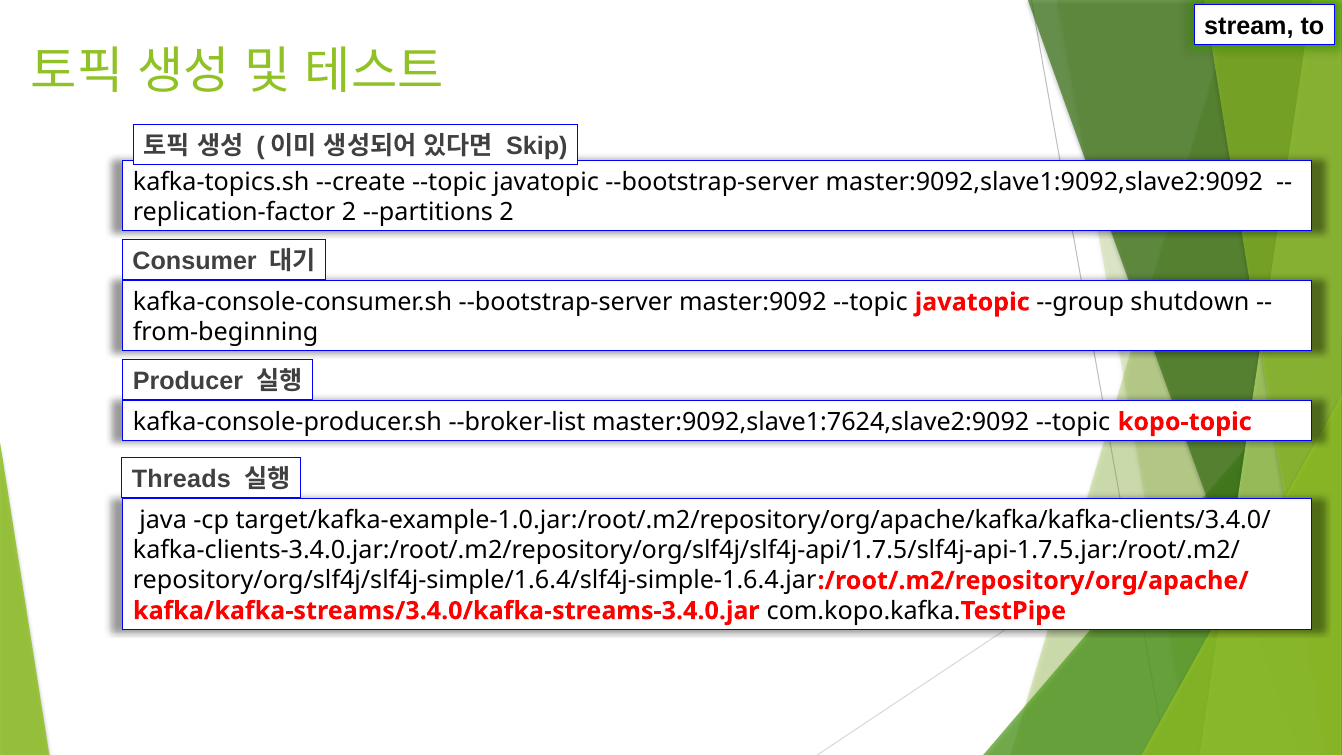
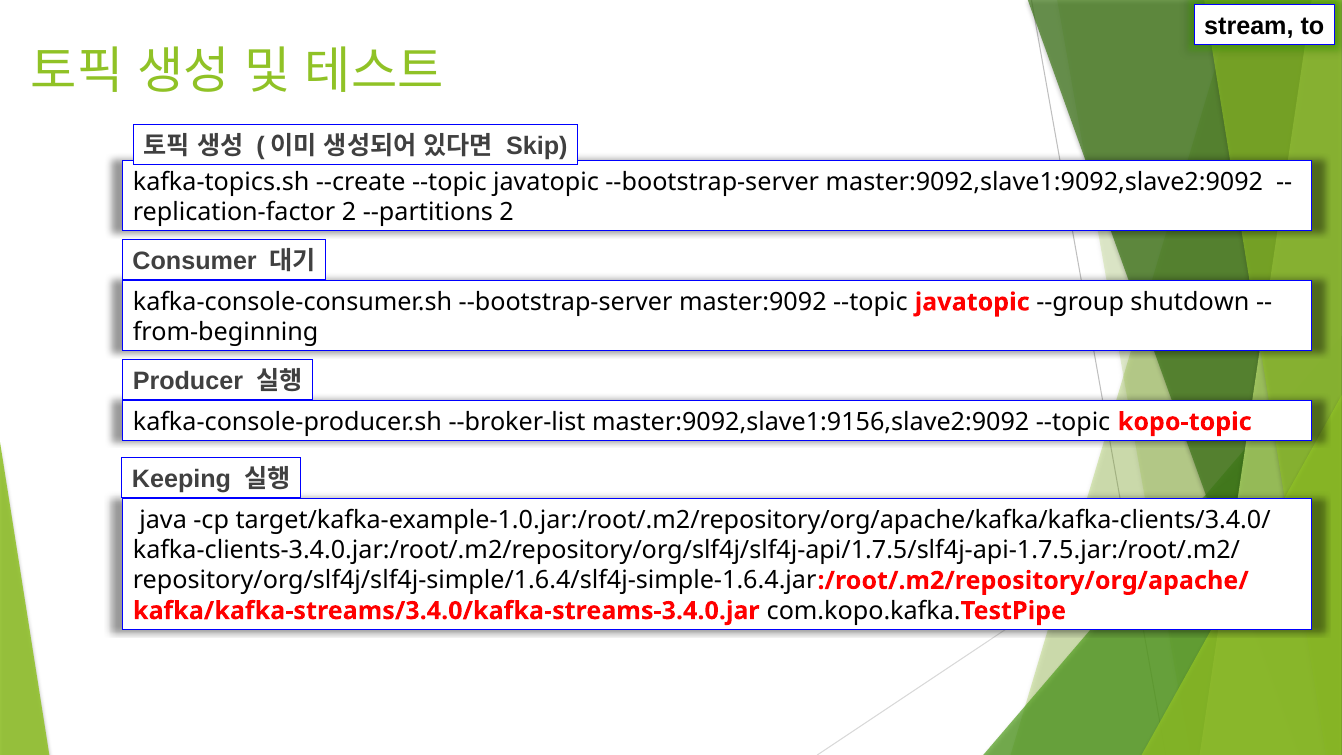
master:9092,slave1:7624,slave2:9092: master:9092,slave1:7624,slave2:9092 -> master:9092,slave1:9156,slave2:9092 (811, 422)
Threads: Threads -> Keeping (181, 479)
